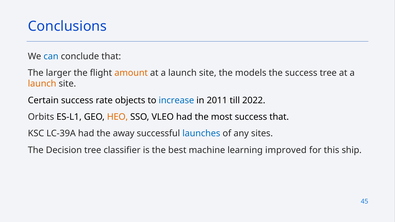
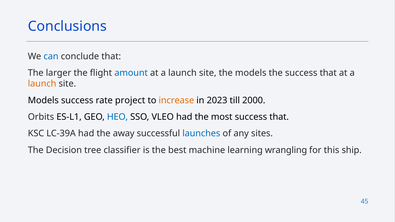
amount colour: orange -> blue (131, 73)
the success tree: tree -> that (328, 73)
Certain: Certain -> Models (43, 100)
objects: objects -> project (130, 100)
increase colour: blue -> orange (176, 100)
2011: 2011 -> 2023 (217, 100)
2022: 2022 -> 2000 (254, 100)
HEO colour: orange -> blue (117, 117)
improved: improved -> wrangling (286, 150)
